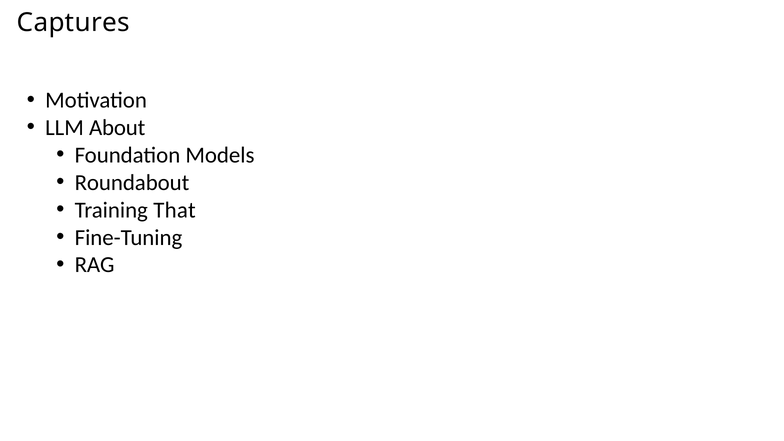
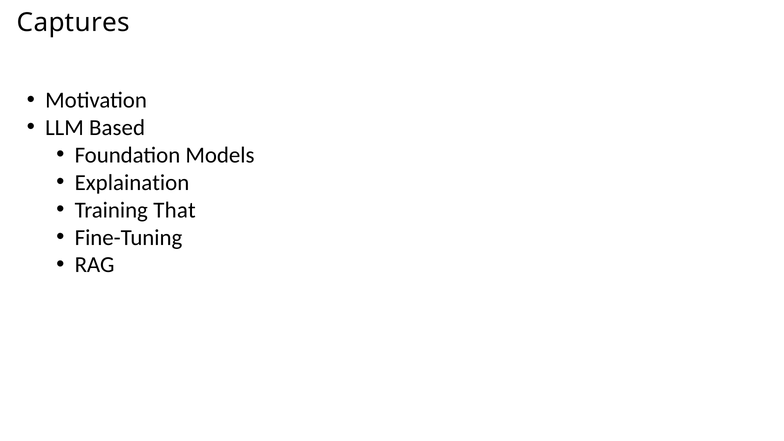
About: About -> Based (117, 128)
Roundabout: Roundabout -> Explaination (132, 183)
